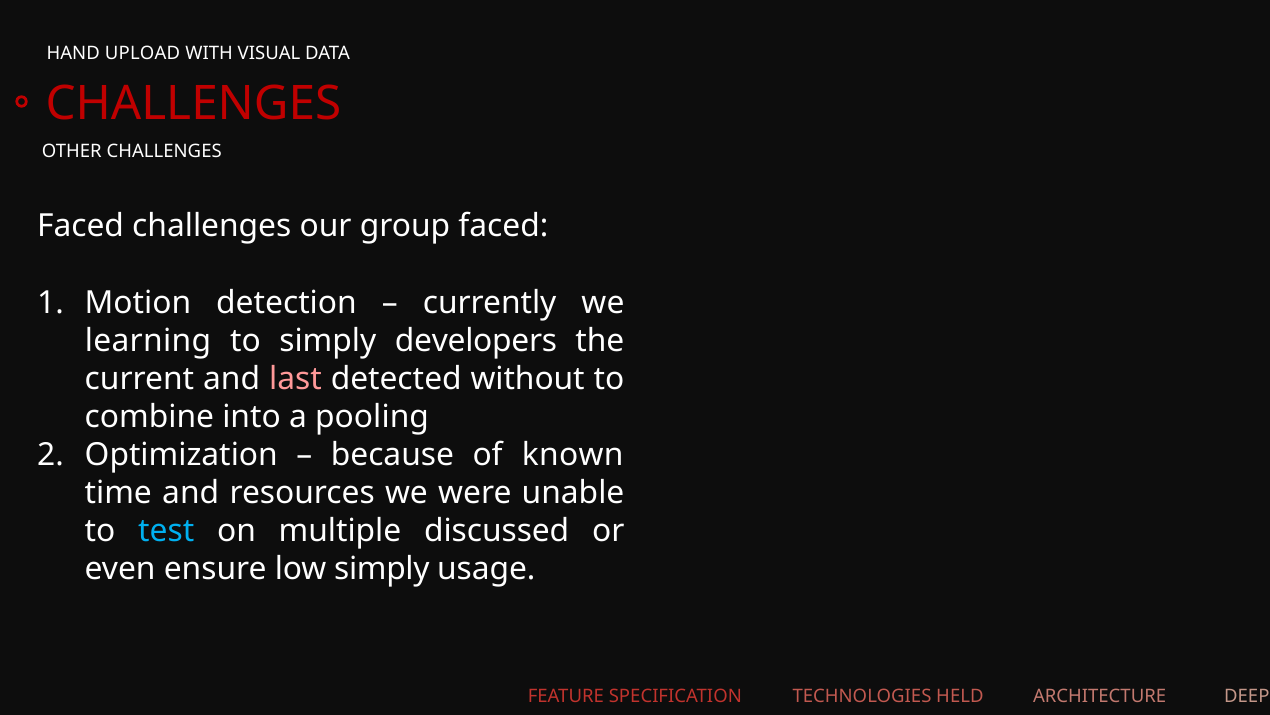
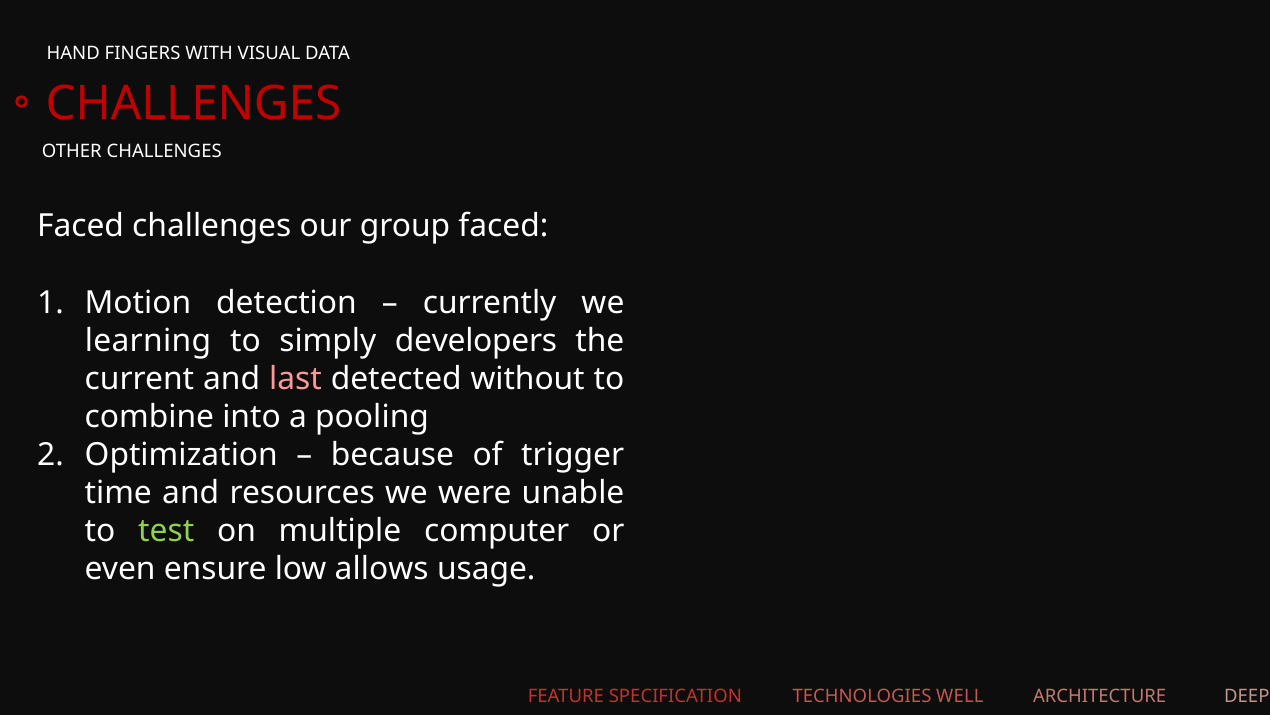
UPLOAD: UPLOAD -> FINGERS (143, 53)
known: known -> trigger (573, 455)
test colour: light blue -> light green (166, 531)
discussed: discussed -> computer (497, 531)
low simply: simply -> allows (382, 569)
HELD: HELD -> WELL (960, 695)
